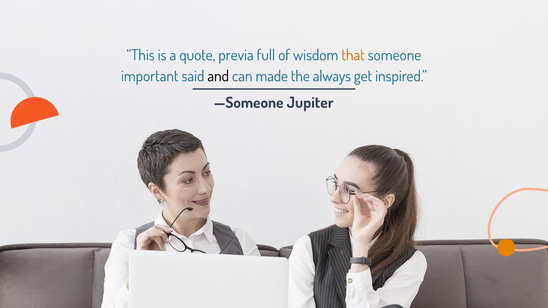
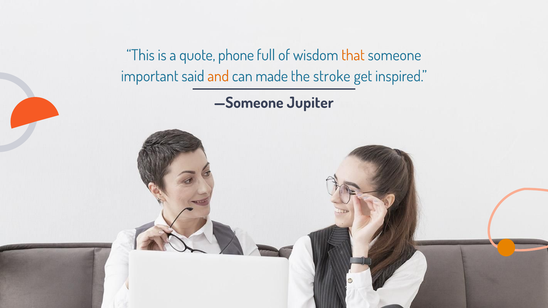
previa: previa -> phone (236, 55)
and colour: black -> orange (218, 76)
always: always -> stroke (332, 76)
